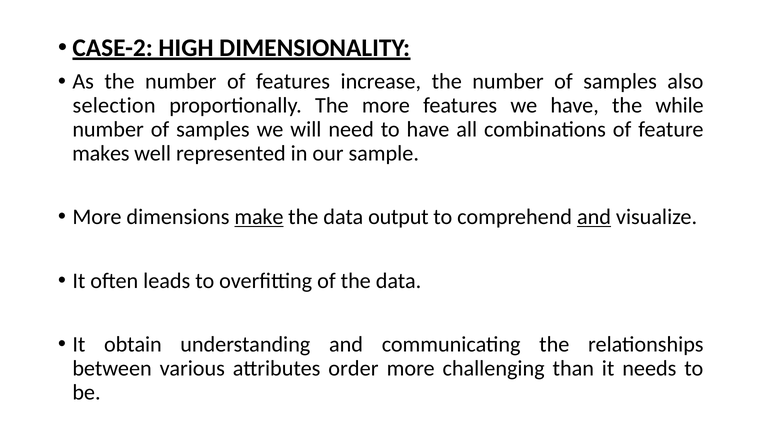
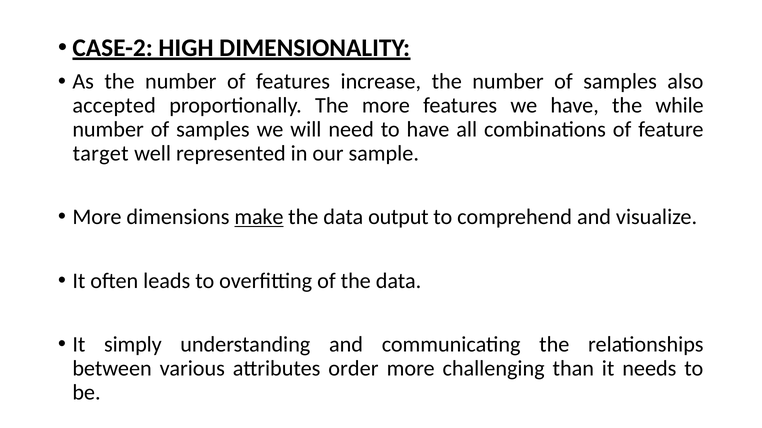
selection: selection -> accepted (114, 106)
makes: makes -> target (101, 154)
and underline: present -> none (594, 217)
obtain: obtain -> simply (133, 345)
